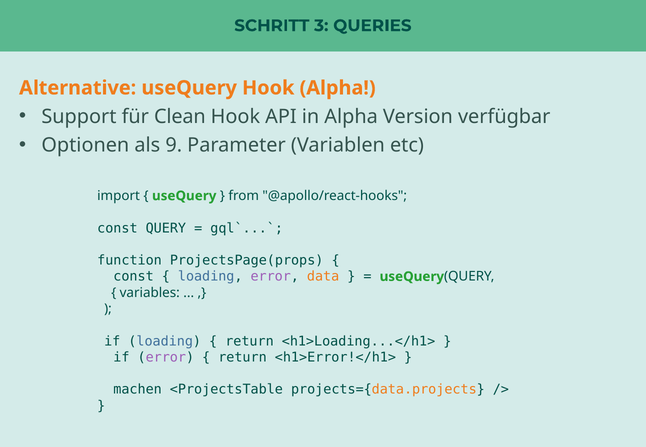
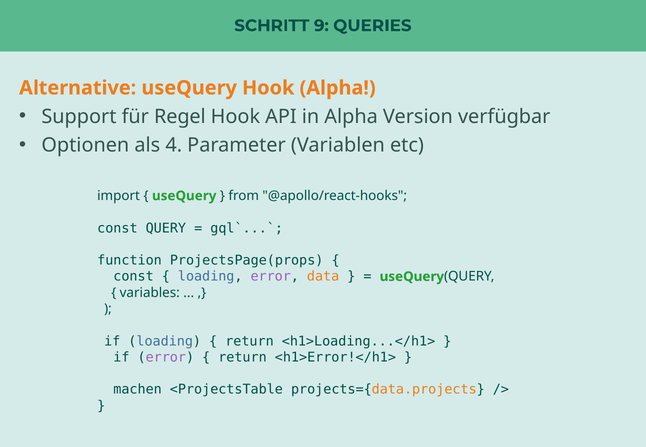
3: 3 -> 9 (321, 26)
Clean: Clean -> Regel (180, 117)
9: 9 -> 4 (174, 145)
